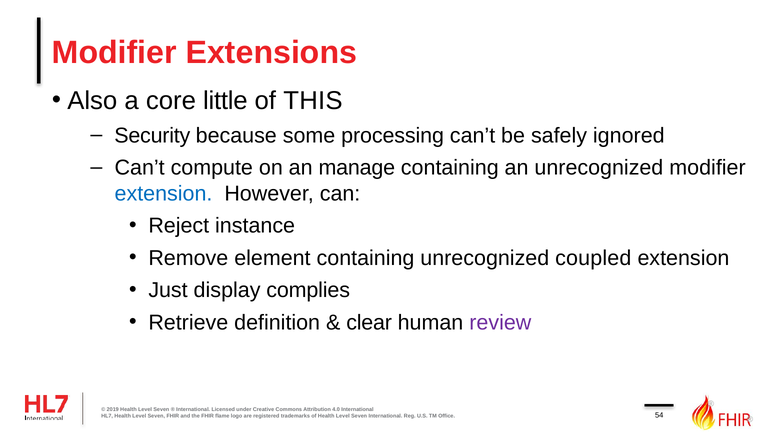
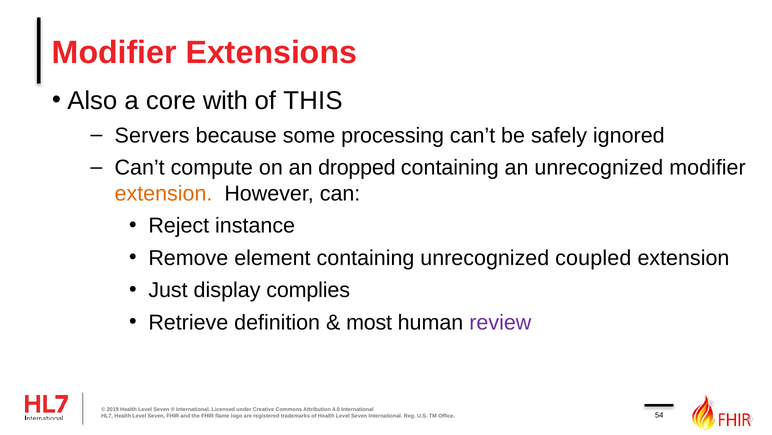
little: little -> with (225, 101)
Security: Security -> Servers (152, 135)
manage: manage -> dropped (357, 167)
extension colour: blue -> orange (163, 193)
clear: clear -> most (369, 322)
